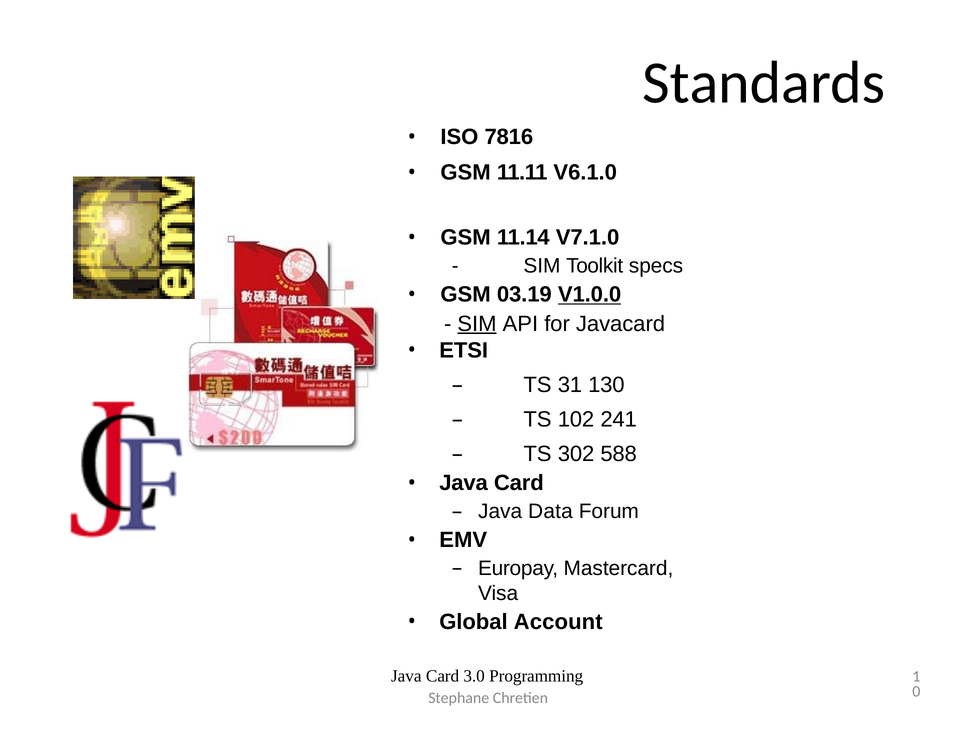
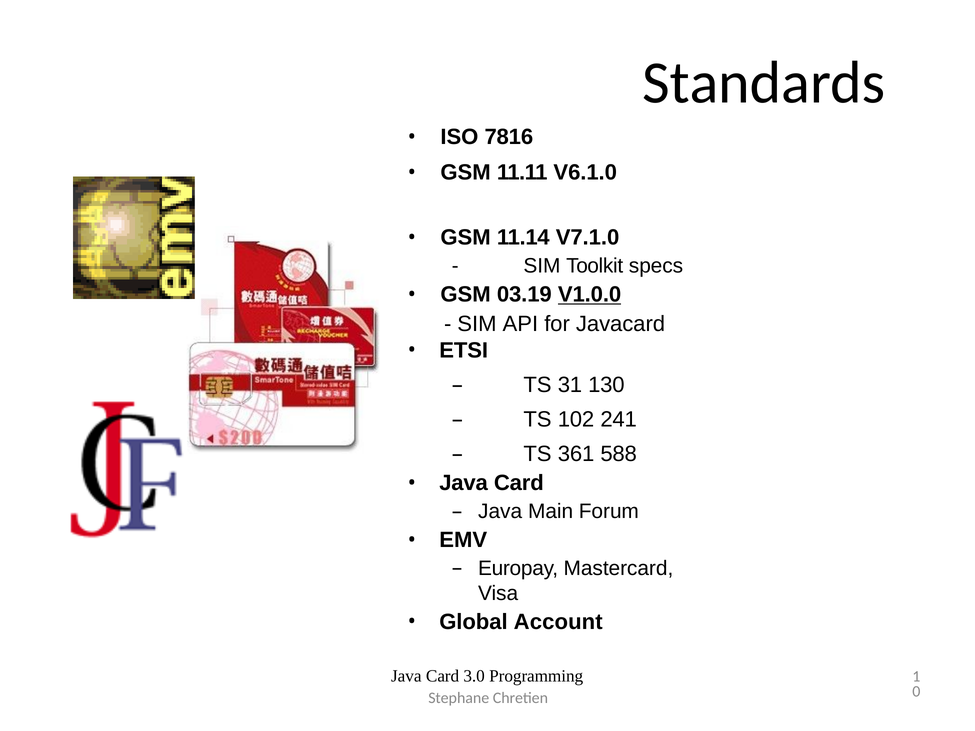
SIM underline: present -> none (477, 324)
302: 302 -> 361 (576, 454)
Data: Data -> Main (551, 511)
